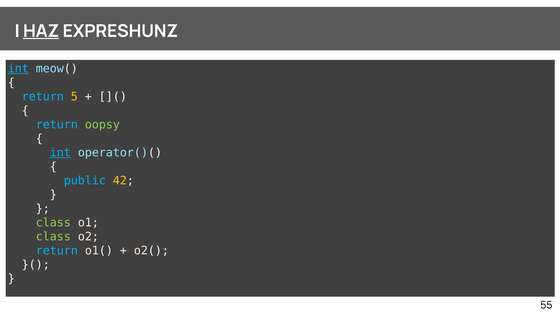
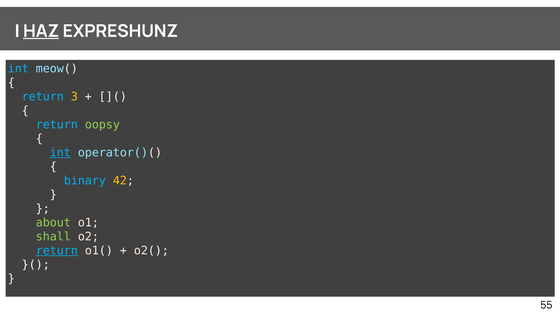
int underline: present -> none (18, 69)
5: 5 -> 3 (74, 97)
public: public -> binary (85, 181)
class: class -> about (53, 223)
class: class -> shall (53, 237)
return underline: none -> present (57, 251)
